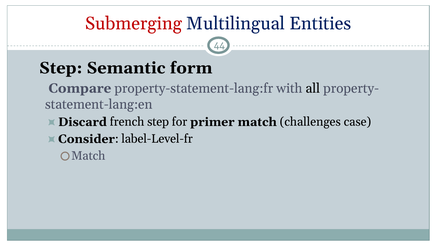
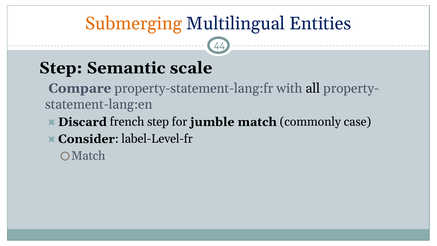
Submerging colour: red -> orange (133, 24)
form: form -> scale (191, 68)
primer: primer -> jumble (212, 122)
challenges: challenges -> commonly (310, 122)
